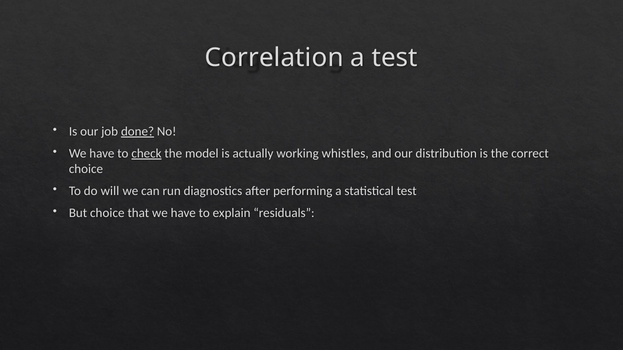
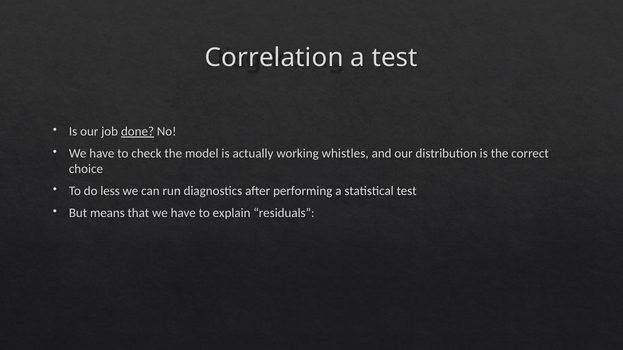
check underline: present -> none (146, 154)
will: will -> less (110, 191)
But choice: choice -> means (107, 213)
